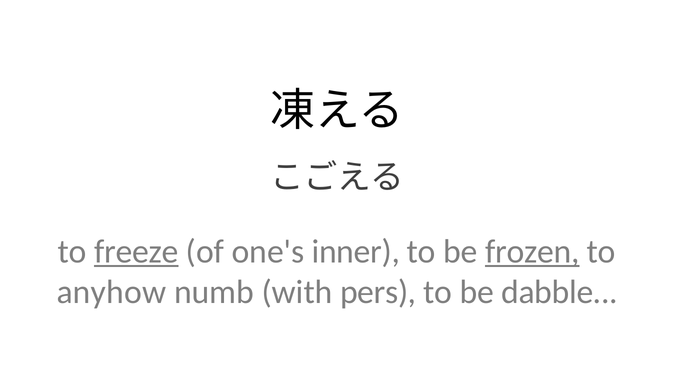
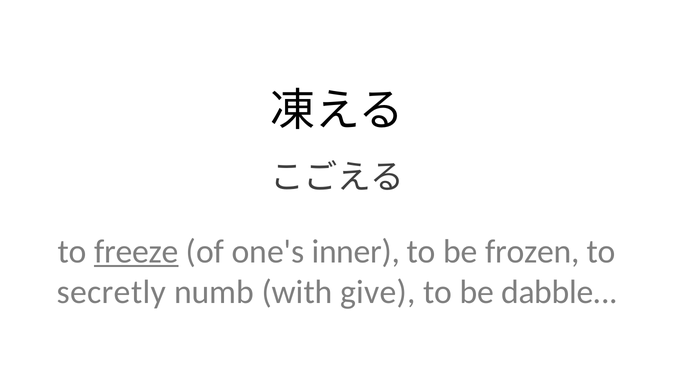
frozen underline: present -> none (532, 252)
anyhow: anyhow -> secretly (111, 292)
pers: pers -> give (378, 292)
